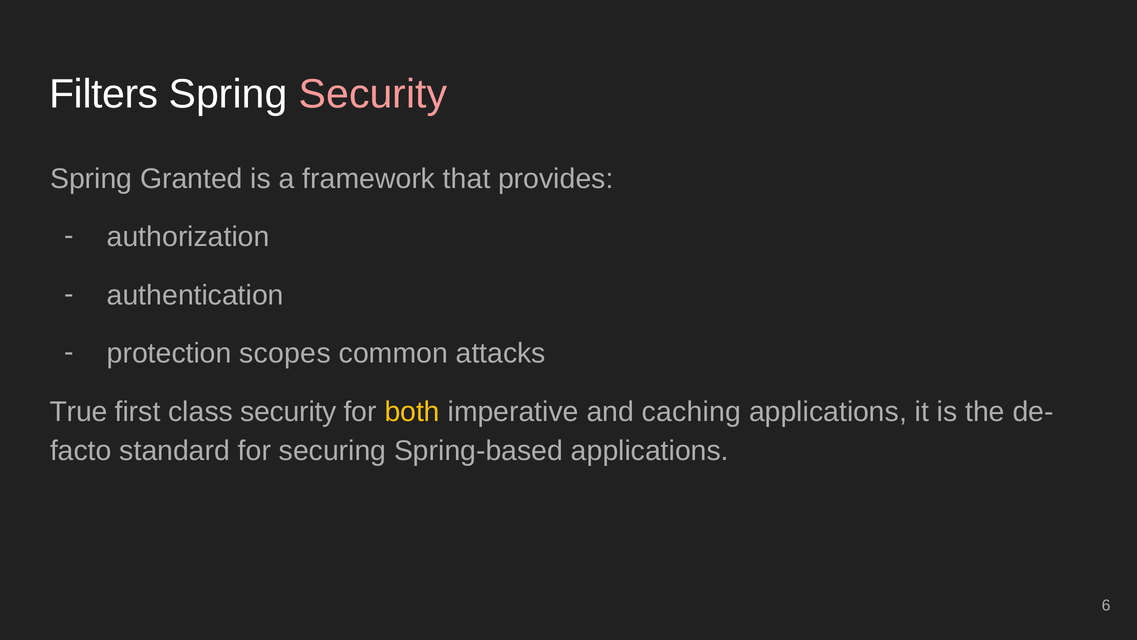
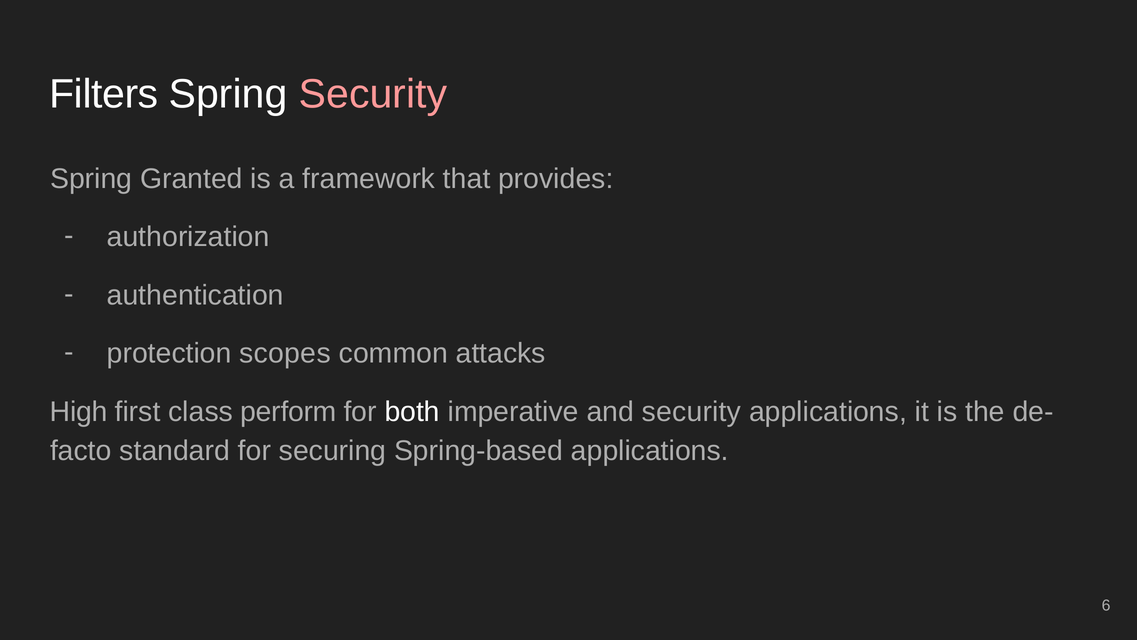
True: True -> High (79, 411)
class security: security -> perform (288, 411)
both colour: yellow -> white (412, 411)
and caching: caching -> security (691, 411)
